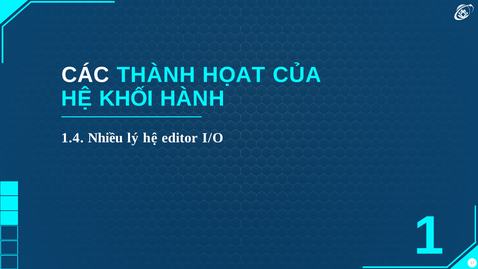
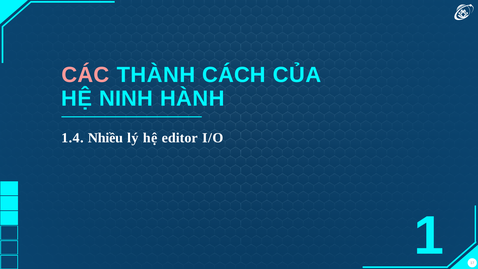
CÁC colour: white -> pink (85, 75)
HỌAT: HỌAT -> CÁCH (234, 75)
KHỐI: KHỐI -> NINH (126, 99)
